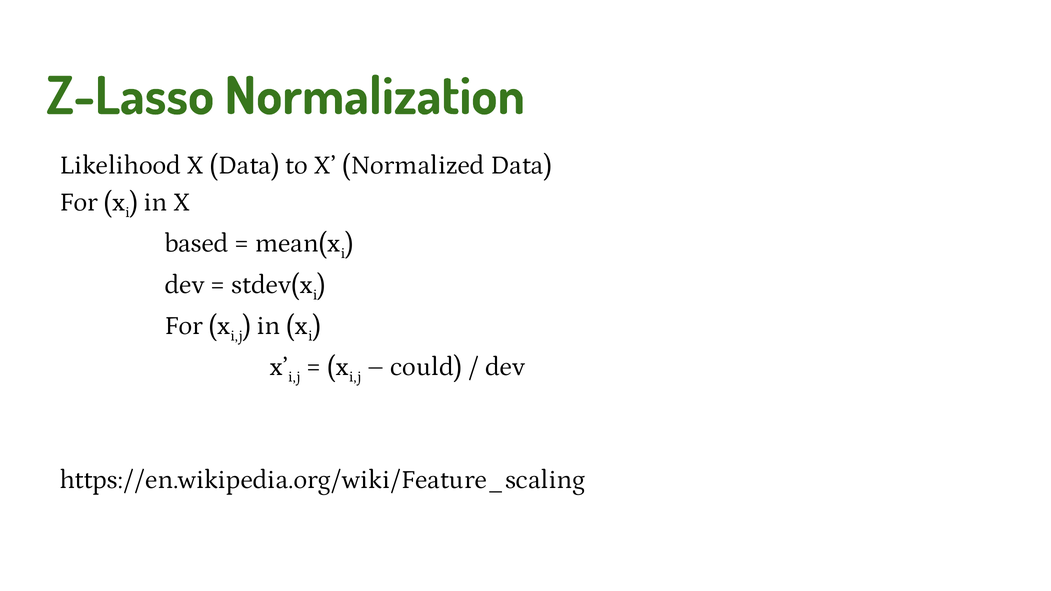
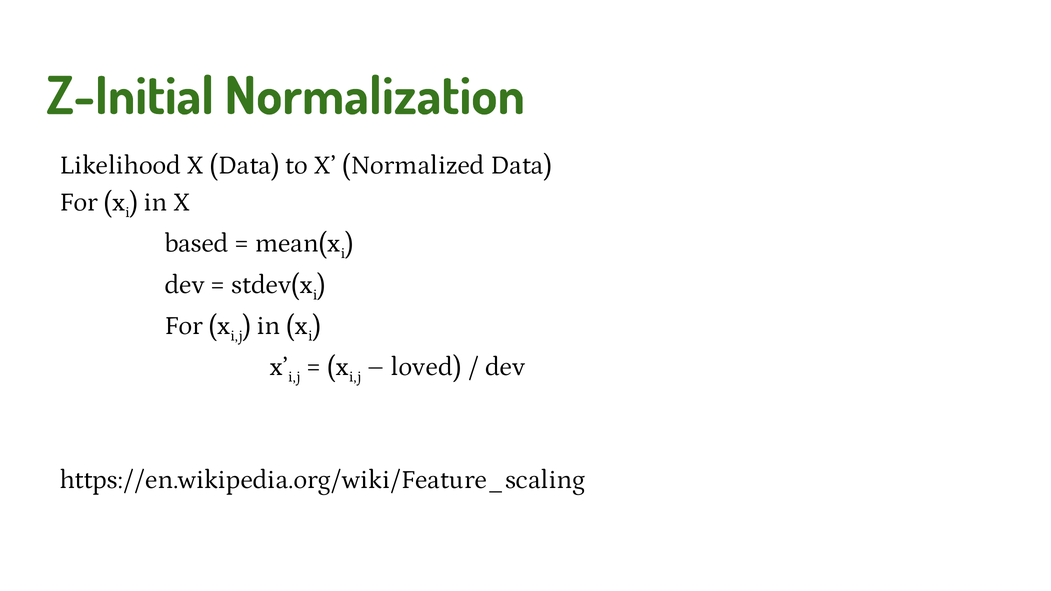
Z-Lasso: Z-Lasso -> Z-Initial (130, 97)
could: could -> loved (426, 367)
